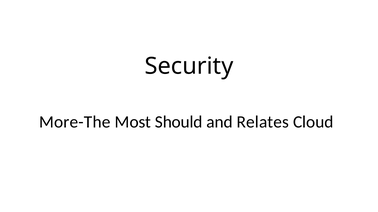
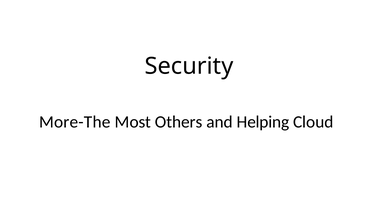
Should: Should -> Others (179, 122)
Relates: Relates -> Helping (263, 122)
